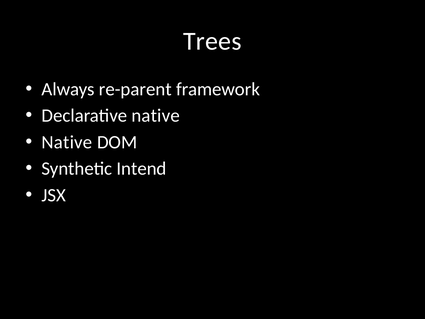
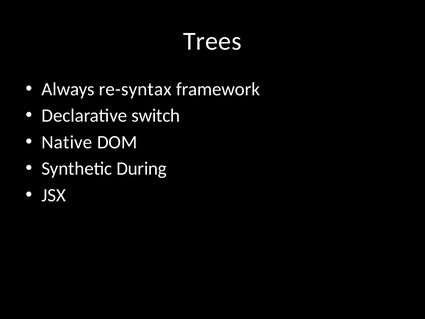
re-parent: re-parent -> re-syntax (135, 89)
Declarative native: native -> switch (156, 116)
Intend: Intend -> During (142, 169)
